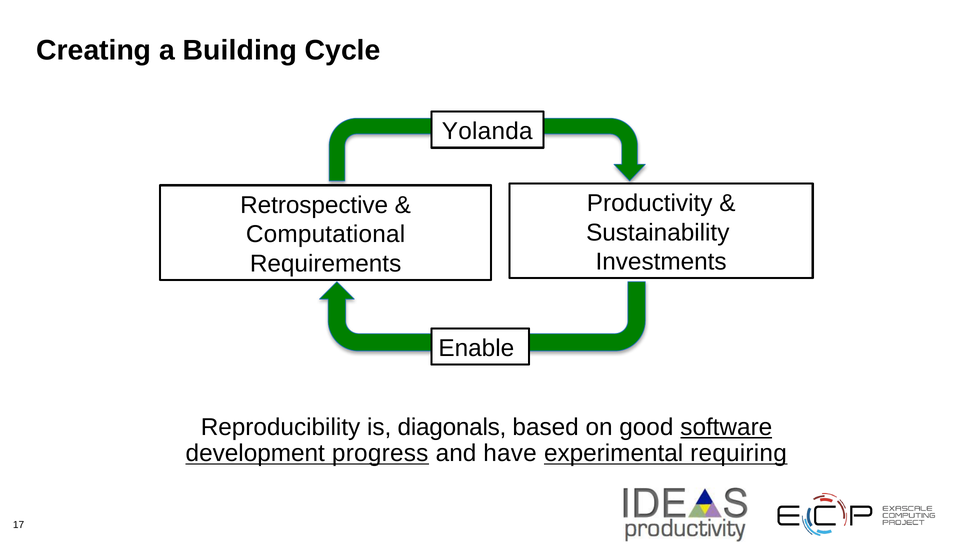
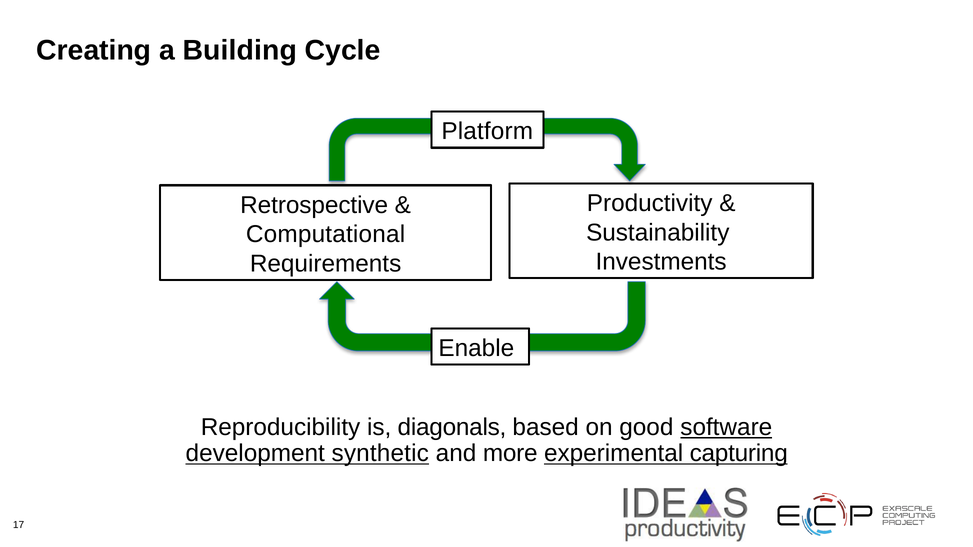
Yolanda: Yolanda -> Platform (487, 131)
progress: progress -> synthetic (380, 454)
have: have -> more (510, 454)
requiring: requiring -> capturing (739, 454)
